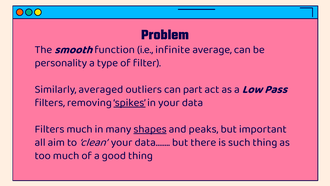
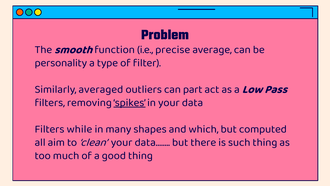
infinite: infinite -> precise (173, 49)
Filters much: much -> while (79, 129)
shapes underline: present -> none (150, 129)
peaks: peaks -> which (203, 129)
important: important -> computed (263, 129)
